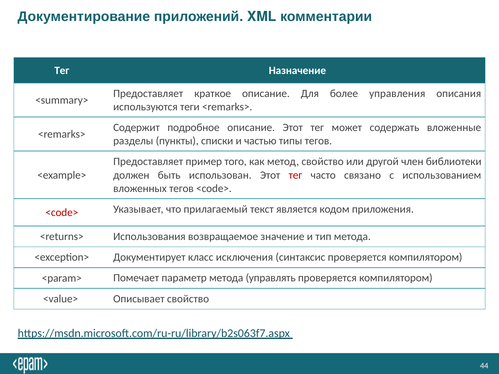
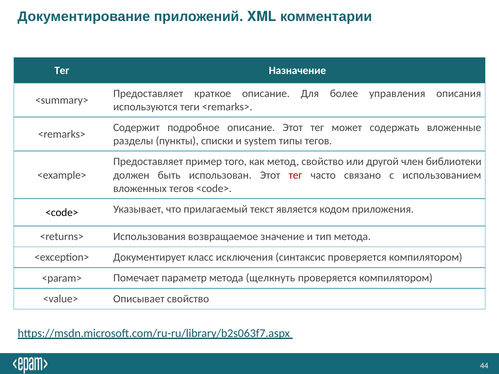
частью: частью -> system (260, 141)
<code> colour: red -> black (62, 213)
управлять: управлять -> щелкнуть (271, 278)
